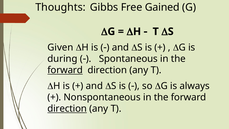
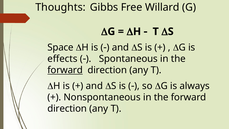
Gained: Gained -> Willard (162, 7)
Given: Given -> Space (60, 47)
during: during -> effects (62, 59)
direction underline: present -> none (67, 108)
